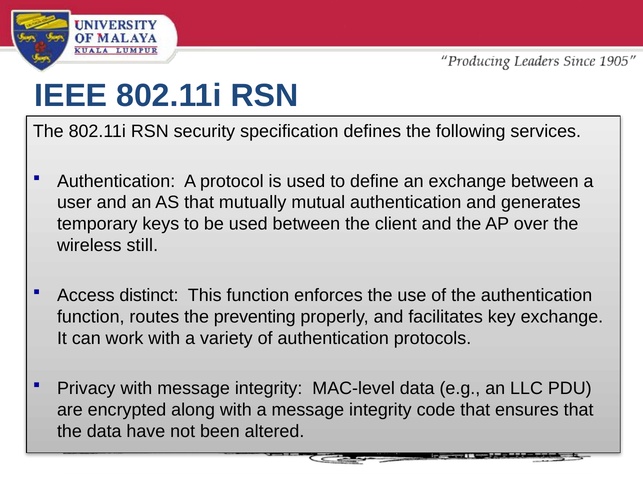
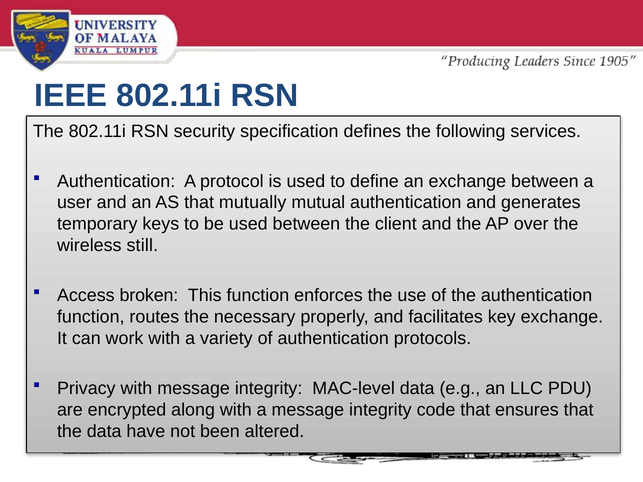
distinct: distinct -> broken (149, 296)
preventing: preventing -> necessary (255, 317)
